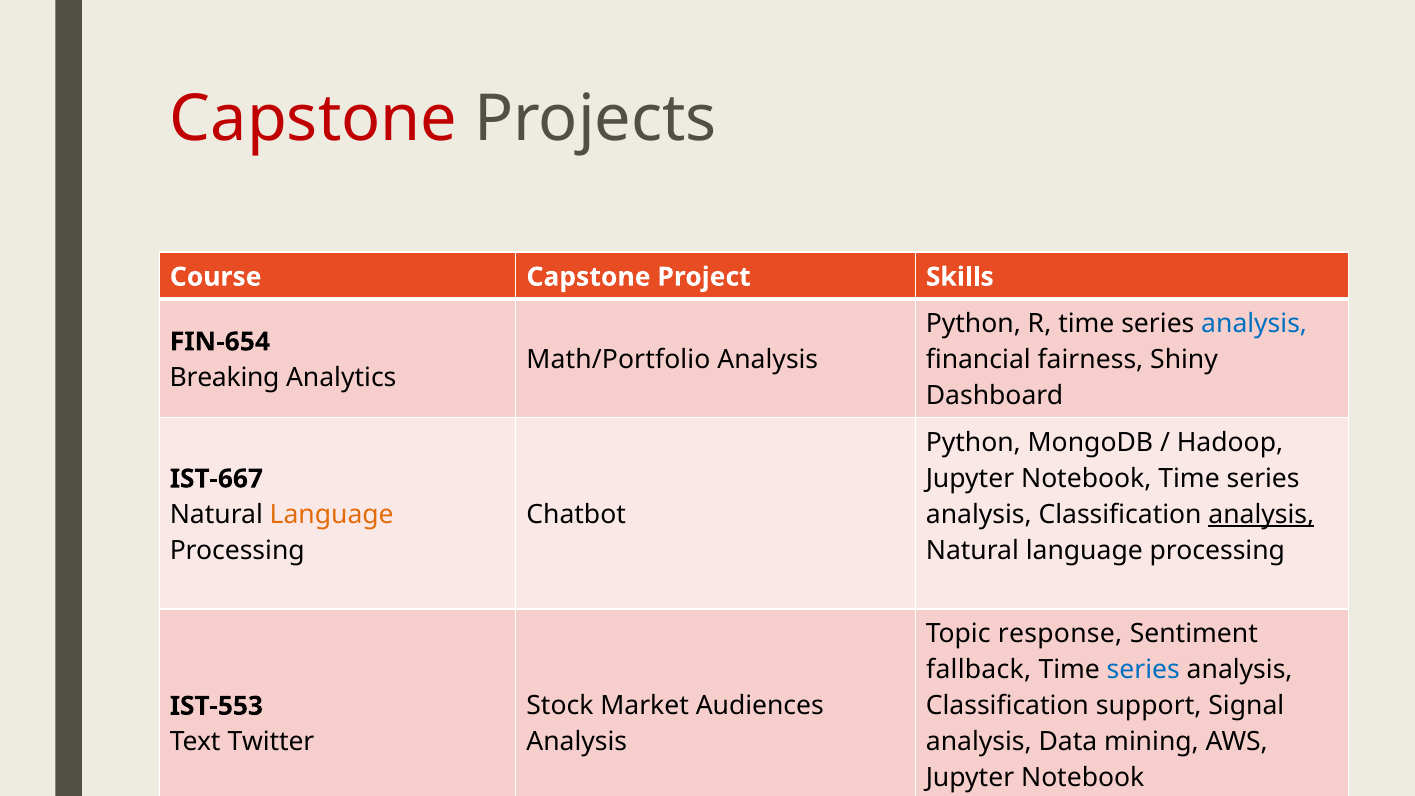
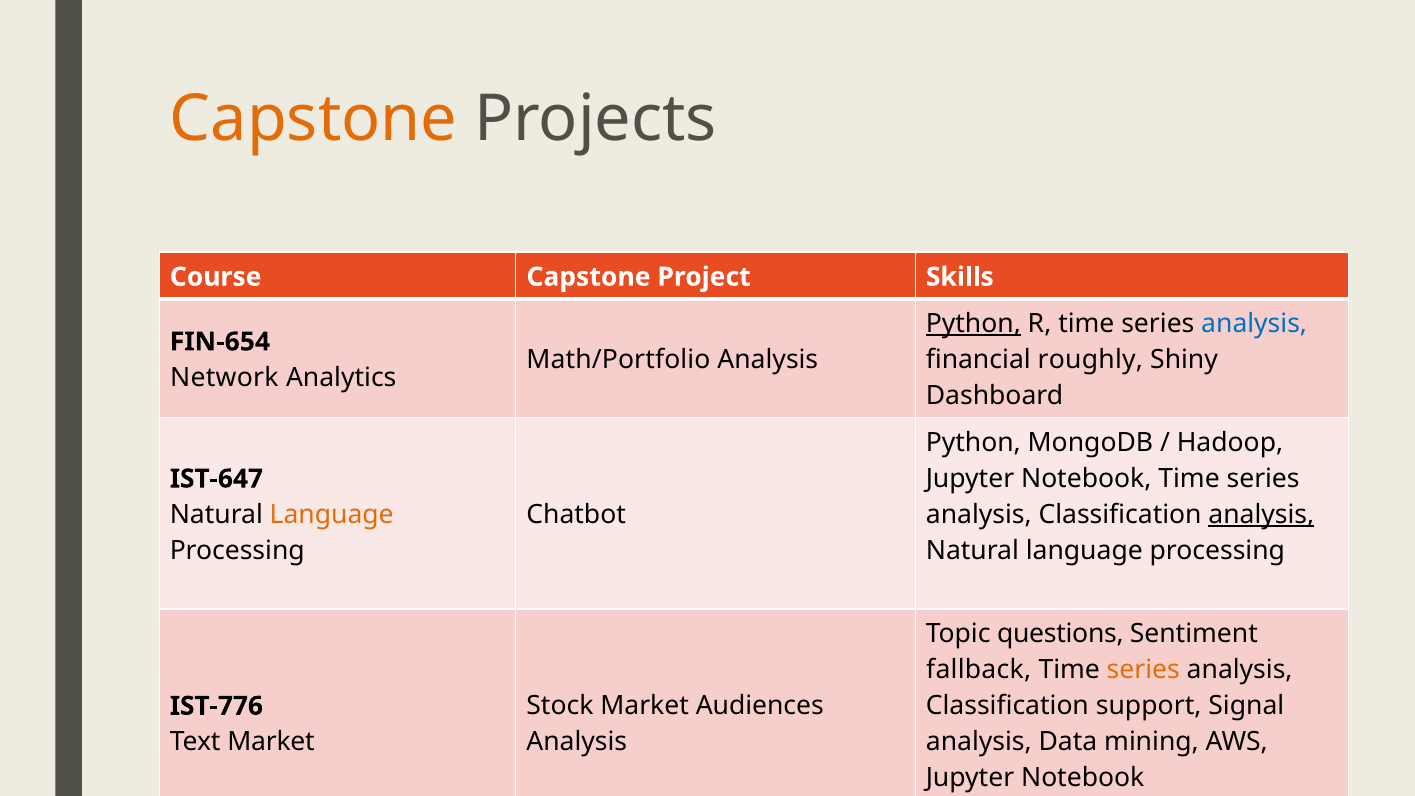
Capstone colour: red -> orange (314, 119)
Python underline: none -> present (973, 324)
fairness: fairness -> roughly (1090, 360)
Breaking: Breaking -> Network (224, 378)
IST-667: IST-667 -> IST-647 (216, 479)
response: response -> questions (1060, 634)
series colour: blue -> orange (1143, 670)
IST-553: IST-553 -> IST-776 (216, 706)
Text Twitter: Twitter -> Market (271, 742)
